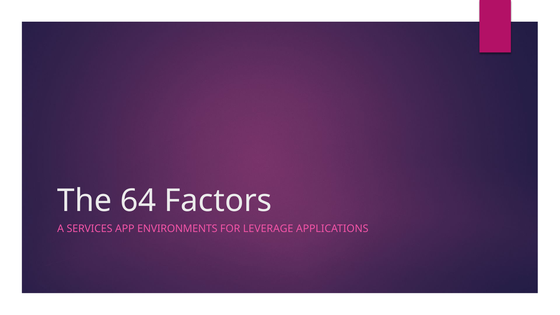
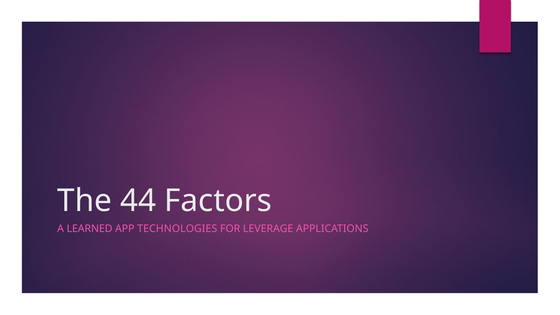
64: 64 -> 44 (138, 201)
SERVICES: SERVICES -> LEARNED (90, 229)
ENVIRONMENTS: ENVIRONMENTS -> TECHNOLOGIES (177, 229)
